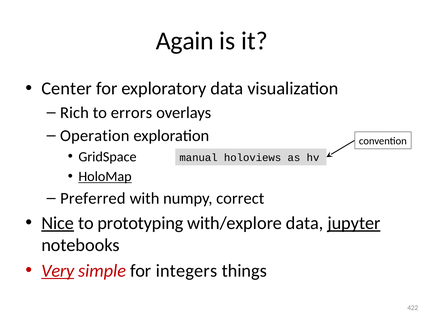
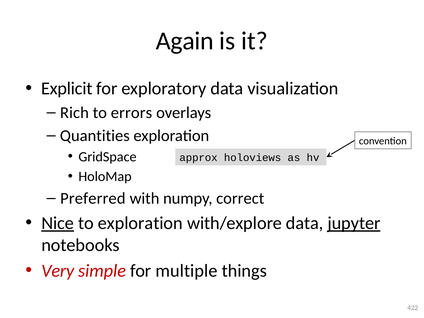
Center: Center -> Explicit (67, 89)
Operation: Operation -> Quantities (95, 136)
manual: manual -> approx (199, 158)
HoloMap underline: present -> none (105, 177)
to prototyping: prototyping -> exploration (140, 223)
Very underline: present -> none (58, 271)
integers: integers -> multiple (187, 271)
